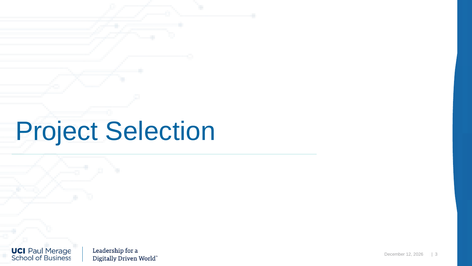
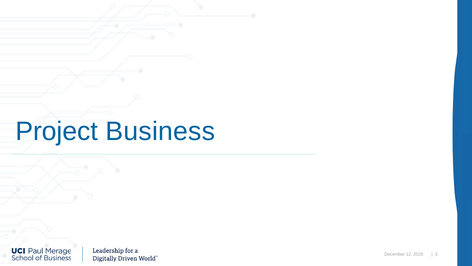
Selection: Selection -> Business (160, 131)
